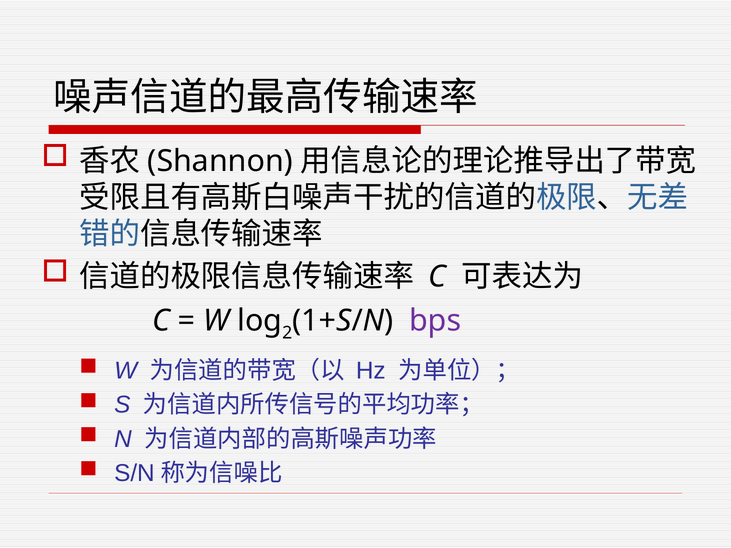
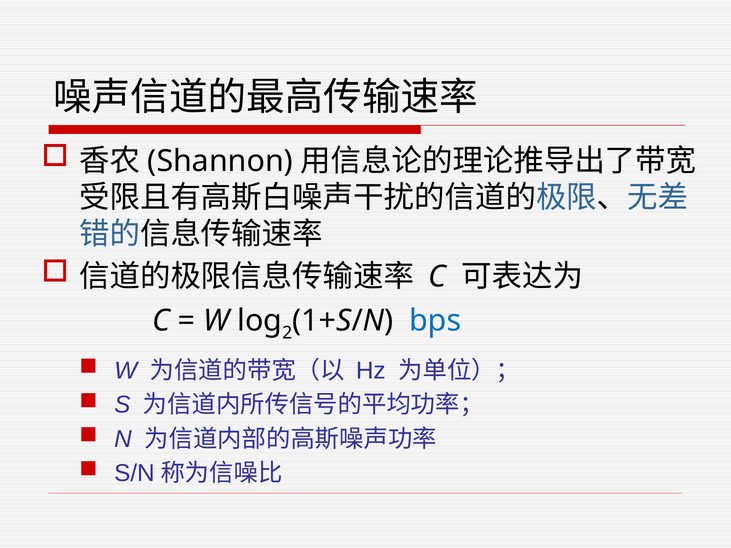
bps colour: purple -> blue (435, 321)
